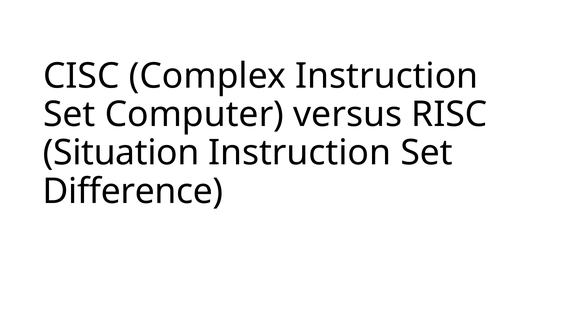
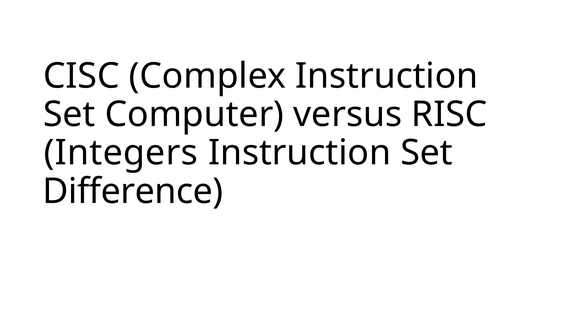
Situation: Situation -> Integers (121, 153)
